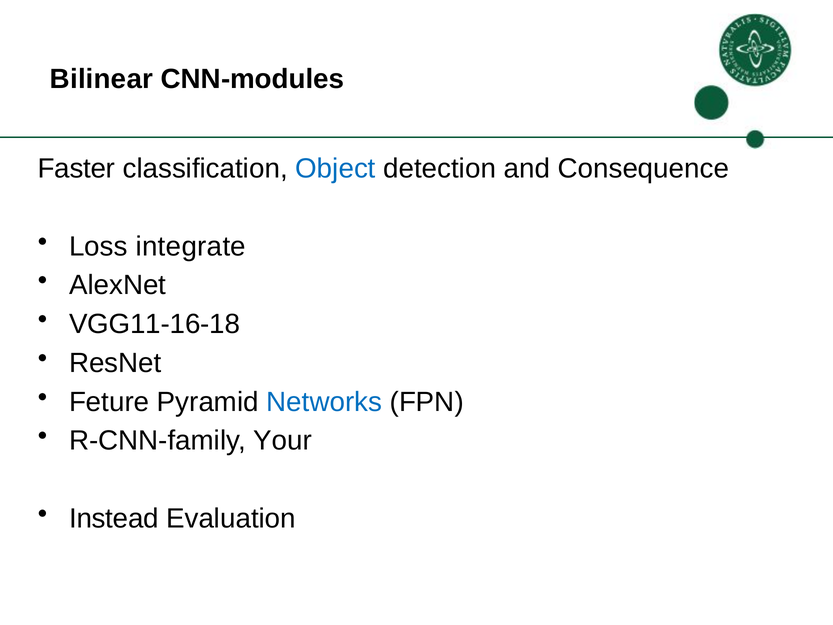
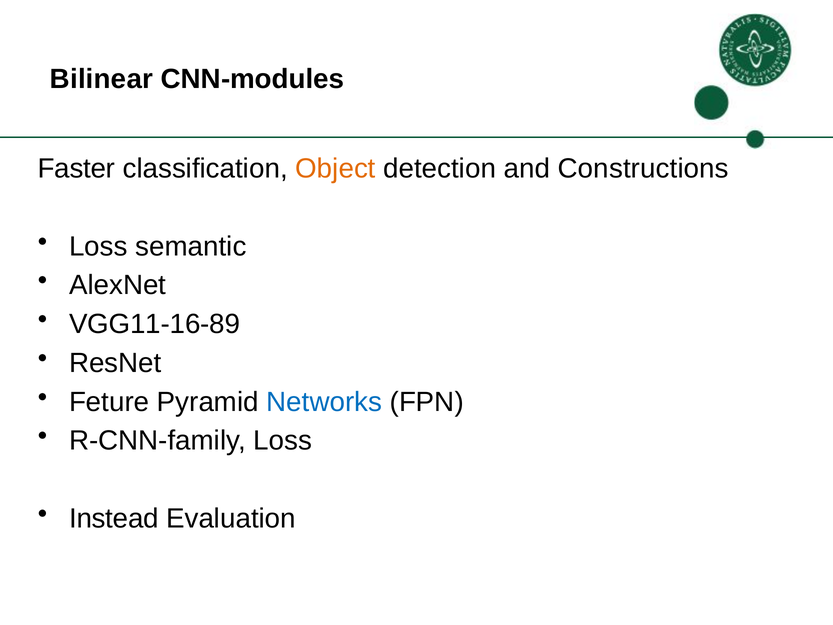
Object colour: blue -> orange (336, 169)
Consequence: Consequence -> Constructions (643, 169)
integrate: integrate -> semantic (191, 246)
VGG11-16-18: VGG11-16-18 -> VGG11-16-89 (155, 324)
R-CNN-family Your: Your -> Loss (283, 441)
